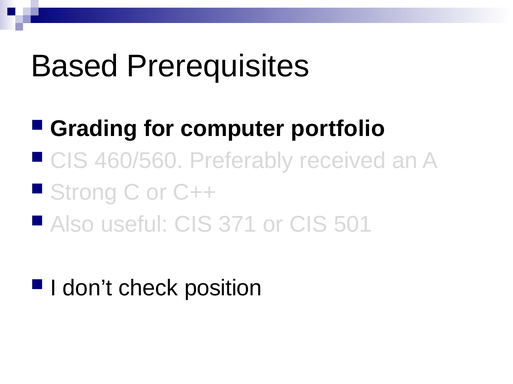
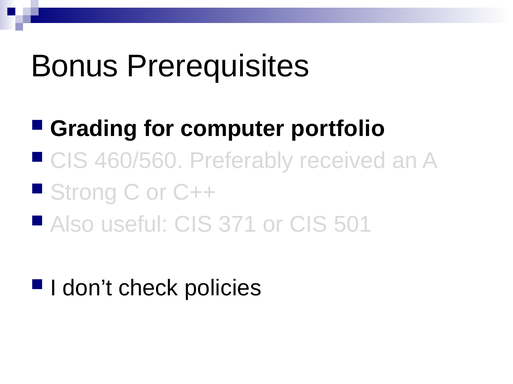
Based: Based -> Bonus (74, 66)
position: position -> policies (223, 289)
